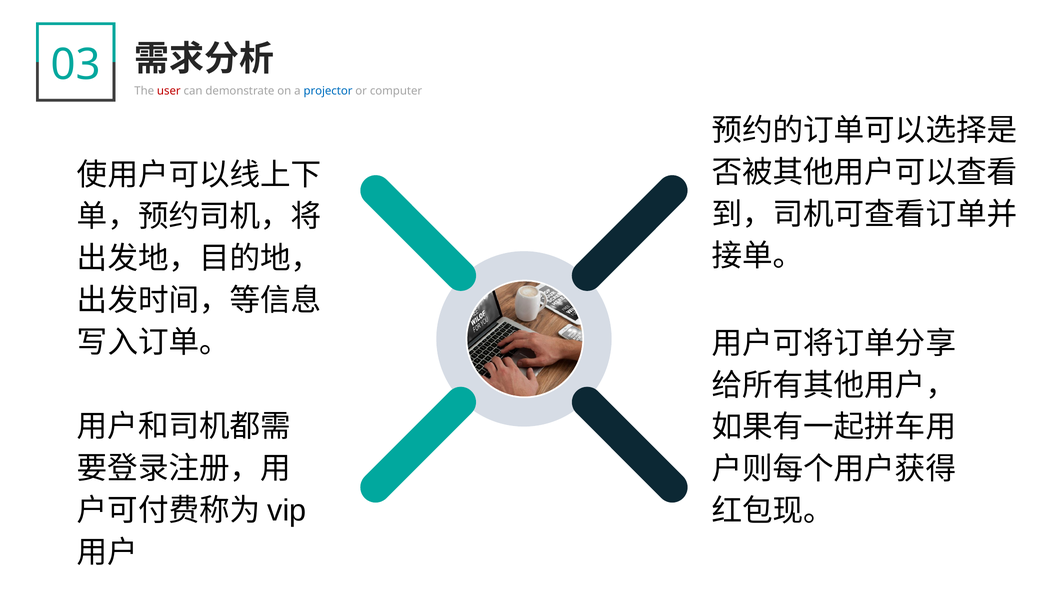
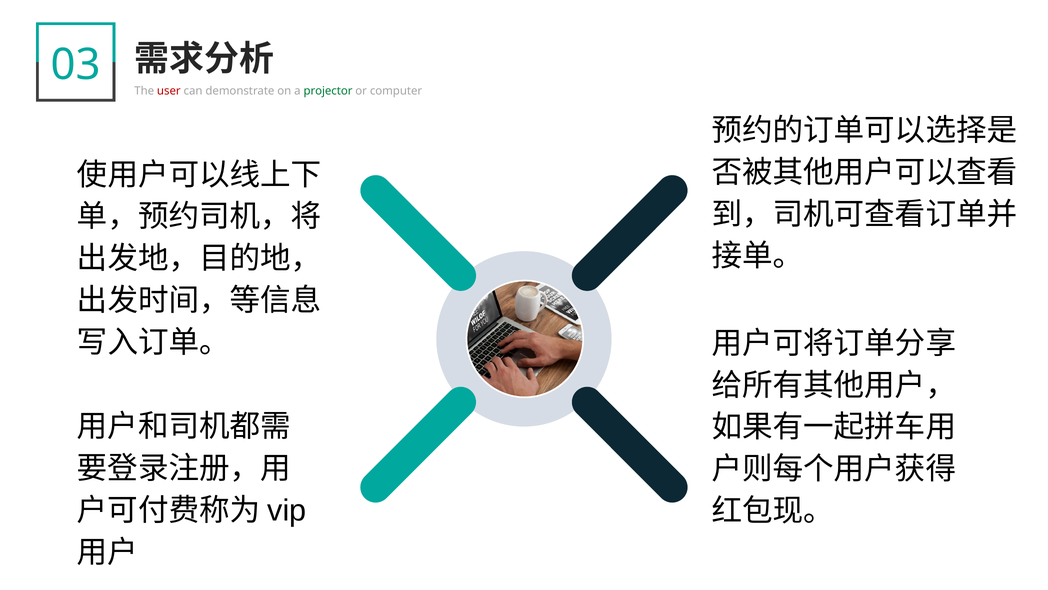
projector colour: blue -> green (328, 91)
